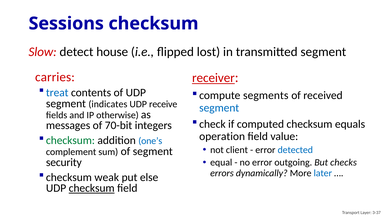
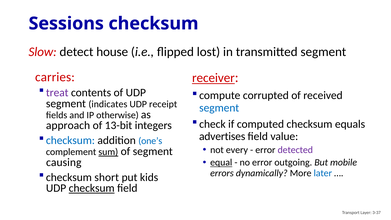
treat colour: blue -> purple (57, 93)
segments: segments -> corrupted (266, 95)
receive: receive -> receipt (163, 104)
messages: messages -> approach (68, 125)
70-bit: 70-bit -> 13-bit (119, 125)
operation: operation -> advertises (222, 136)
checksum colour: green -> blue (70, 140)
client: client -> every (237, 150)
detected colour: blue -> purple (295, 150)
sum underline: none -> present (108, 152)
equal underline: none -> present (221, 162)
checks: checks -> mobile (344, 162)
security: security -> causing (64, 162)
weak: weak -> short (107, 177)
else: else -> kids (149, 177)
